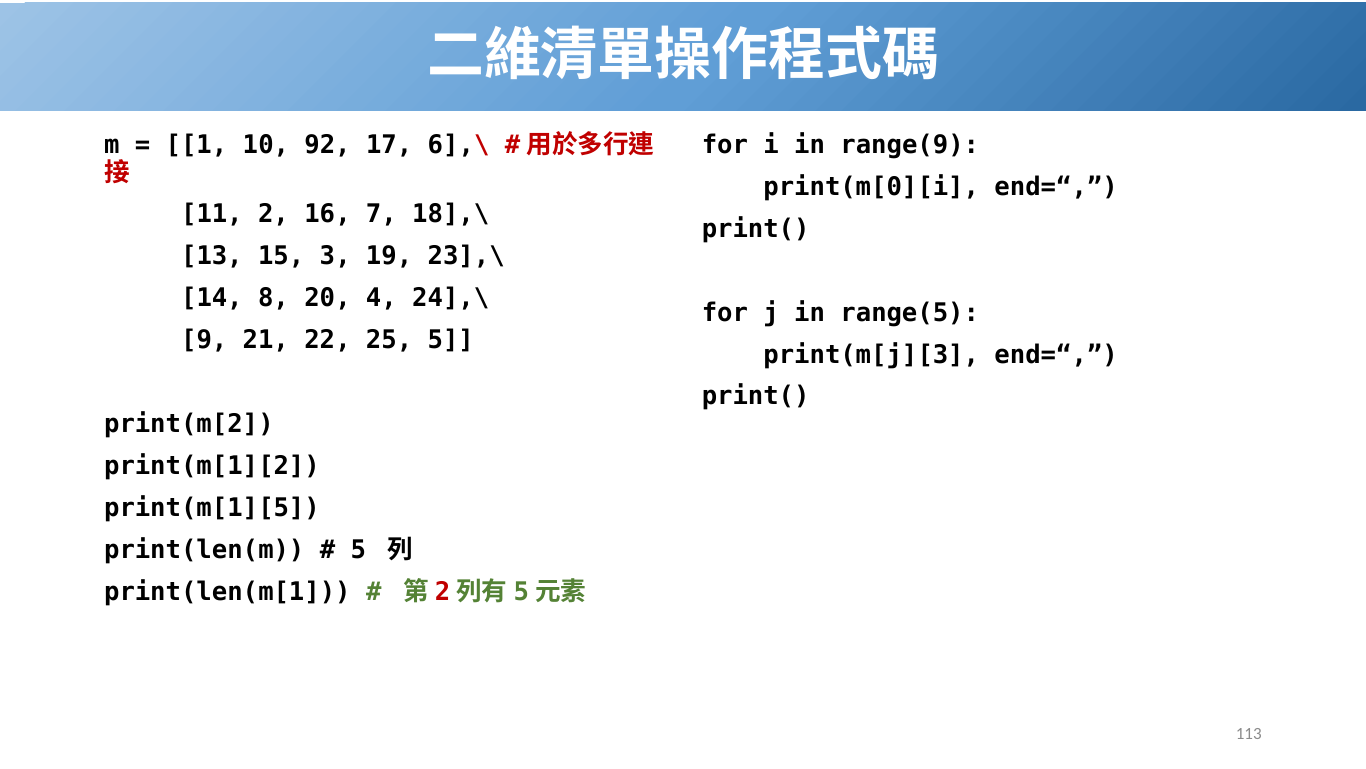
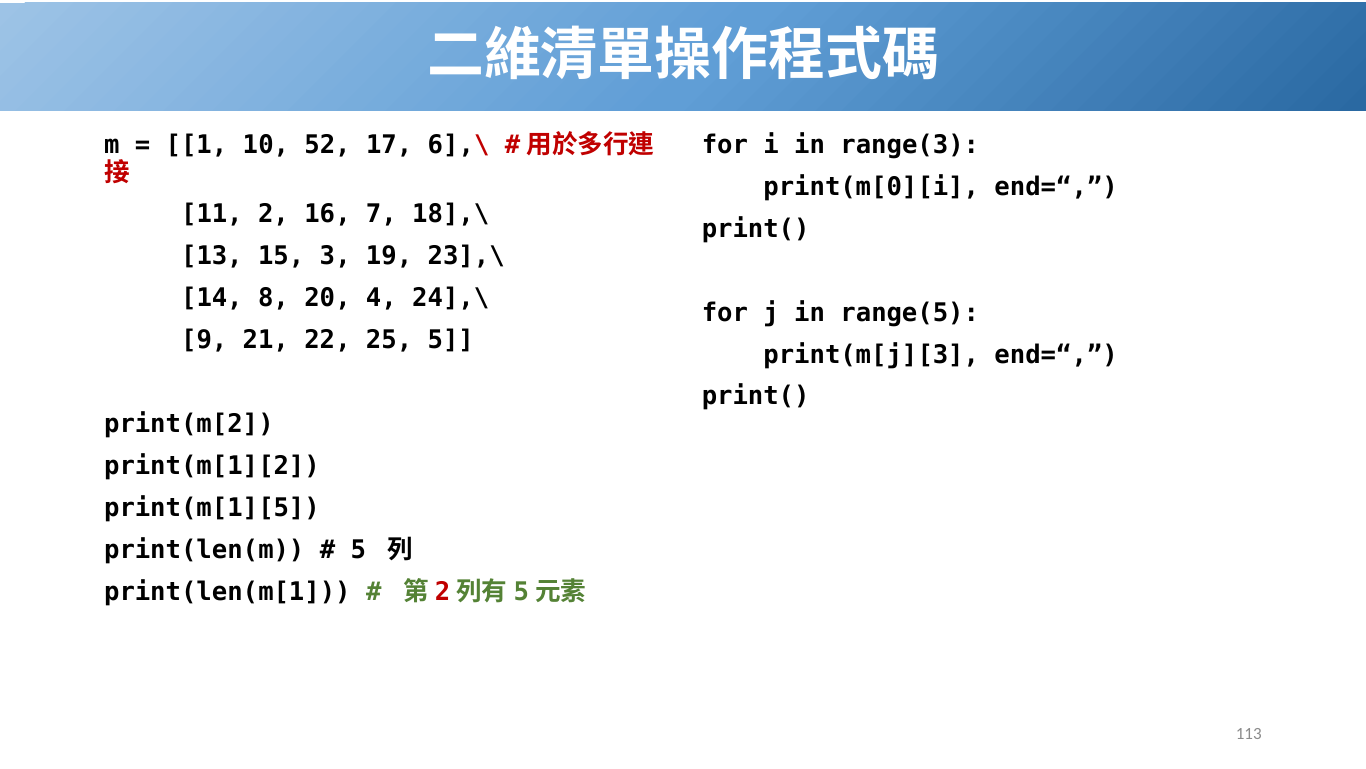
92: 92 -> 52 (327, 145)
range(9: range(9 -> range(3 (910, 145)
